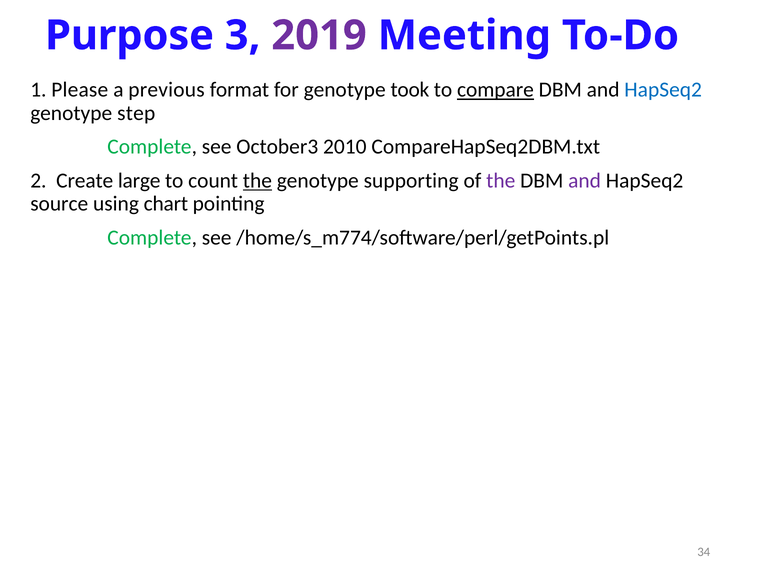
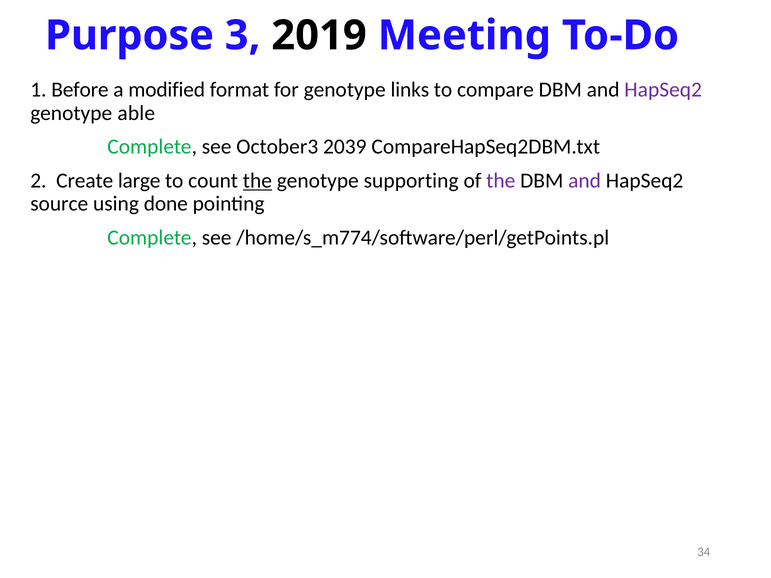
2019 colour: purple -> black (319, 36)
Please: Please -> Before (80, 90)
previous: previous -> modified (167, 90)
took: took -> links (410, 90)
compare underline: present -> none (495, 90)
HapSeq2 colour: blue -> purple (663, 90)
step: step -> able (136, 113)
2010: 2010 -> 2039 (345, 147)
chart: chart -> done (166, 204)
